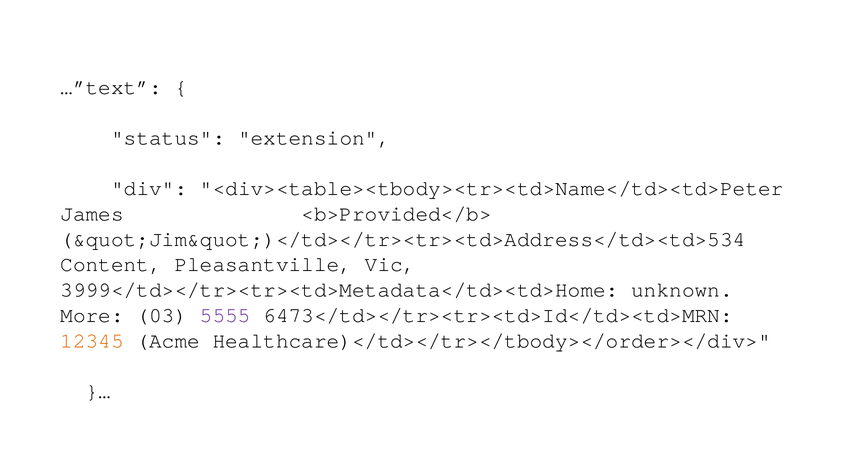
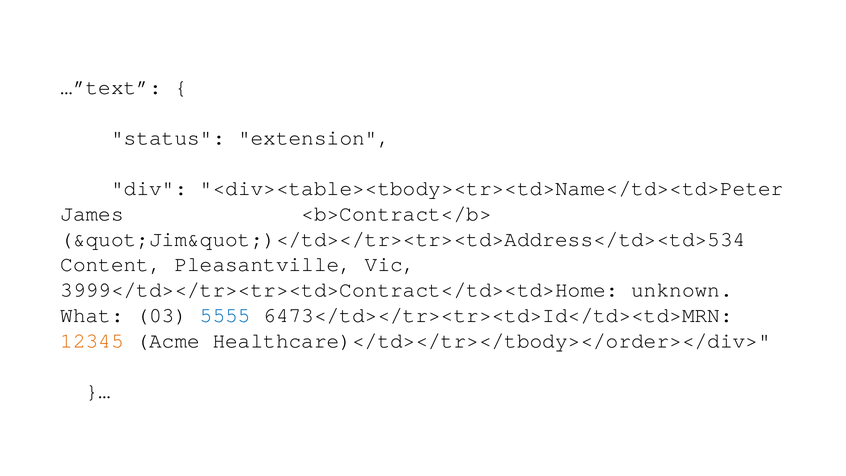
<b>Provided</b>: <b>Provided</b> -> <b>Contract</b> (397, 214)
3999</td></tr><tr><td>Metadata</td><td>Home: 3999</td></tr><tr><td>Metadata</td><td>Home -> 3999</td></tr><tr><td>Contract</td><td>Home (339, 290)
More: More -> What (92, 315)
5555 colour: purple -> blue (225, 315)
